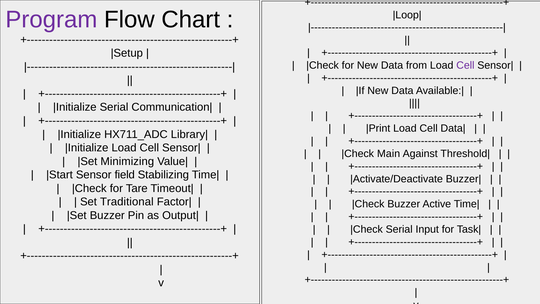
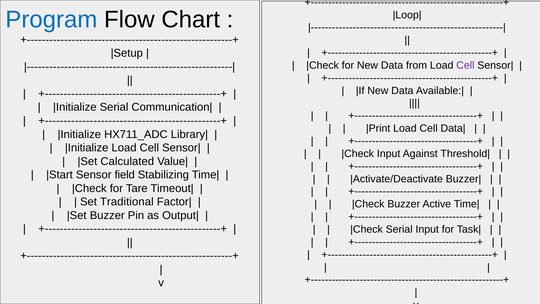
Program colour: purple -> blue (51, 19)
Main: Main -> Input (389, 154)
Minimizing: Minimizing -> Calculated (127, 161)
